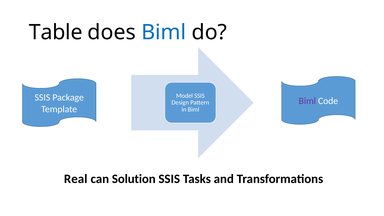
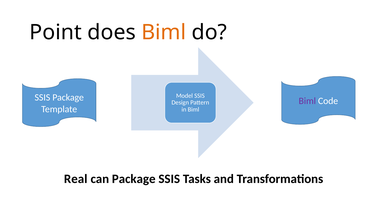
Table: Table -> Point (56, 32)
Biml colour: blue -> orange (164, 32)
can Solution: Solution -> Package (134, 179)
